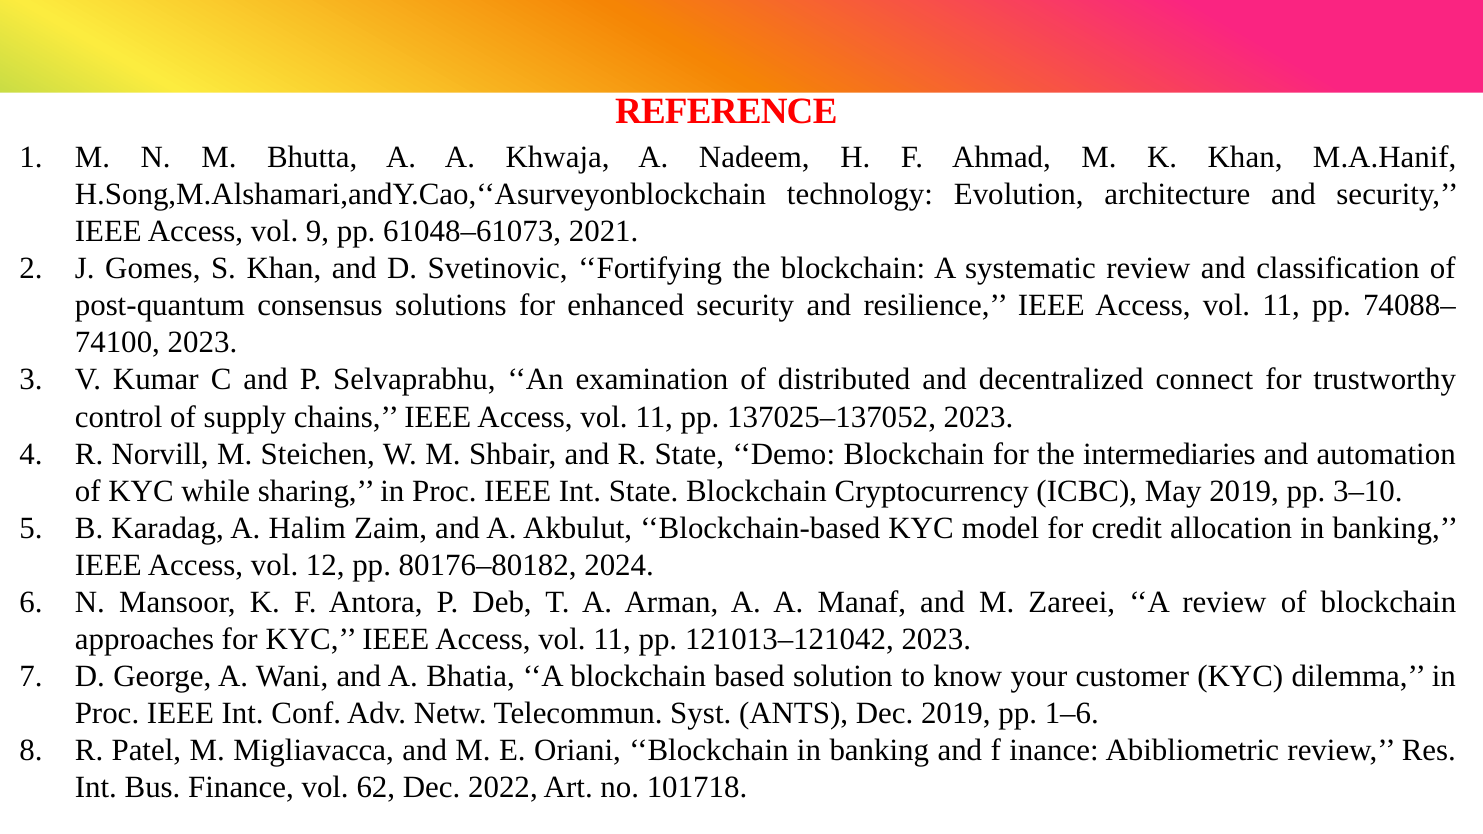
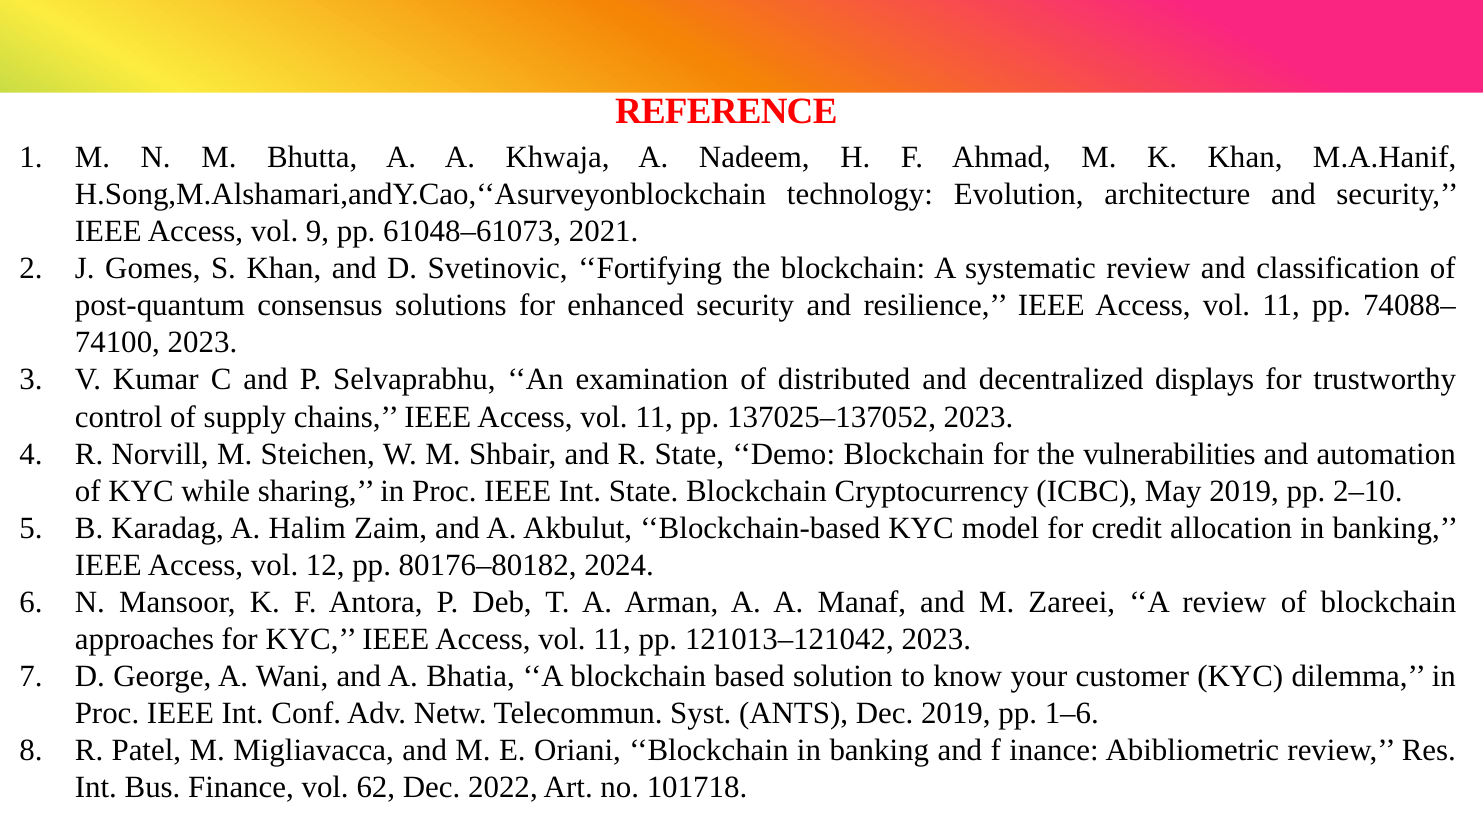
connect: connect -> displays (1205, 380)
intermediaries: intermediaries -> vulnerabilities (1169, 454)
3–10: 3–10 -> 2–10 (1368, 491)
